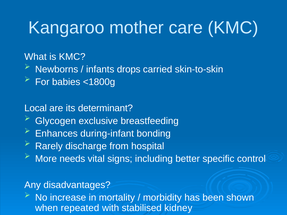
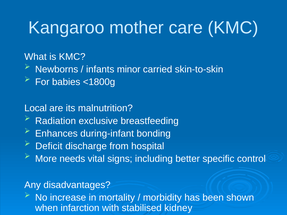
drops: drops -> minor (129, 69)
determinant: determinant -> malnutrition (105, 108)
Glycogen: Glycogen -> Radiation (56, 121)
Rarely: Rarely -> Deficit (49, 146)
repeated: repeated -> infarction (80, 208)
